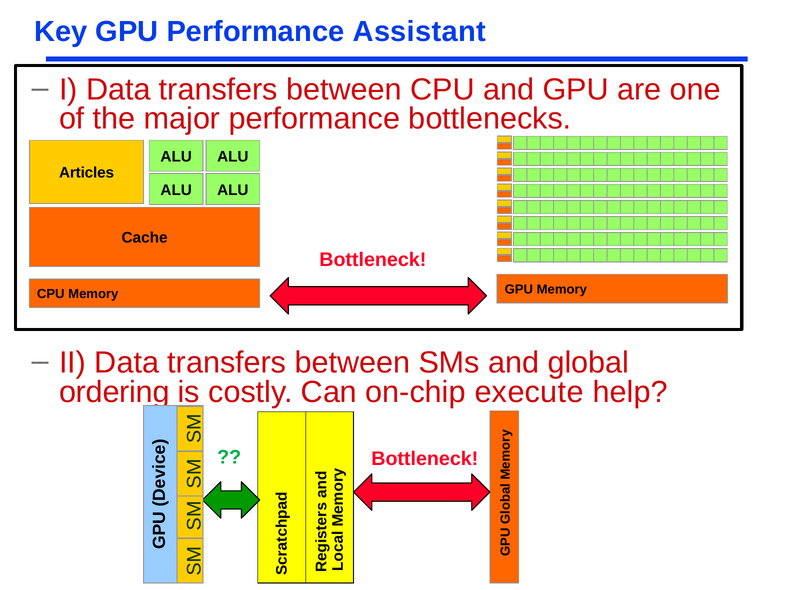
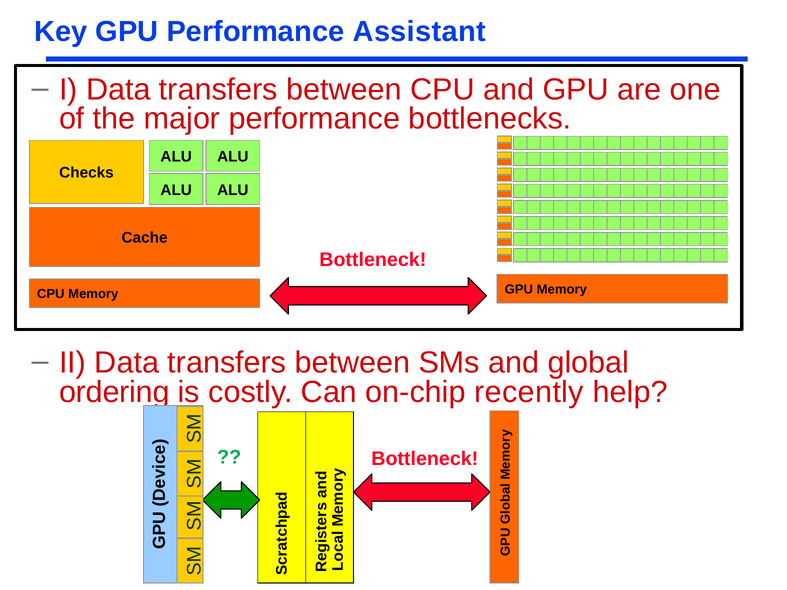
Articles: Articles -> Checks (86, 173)
execute: execute -> recently (529, 392)
